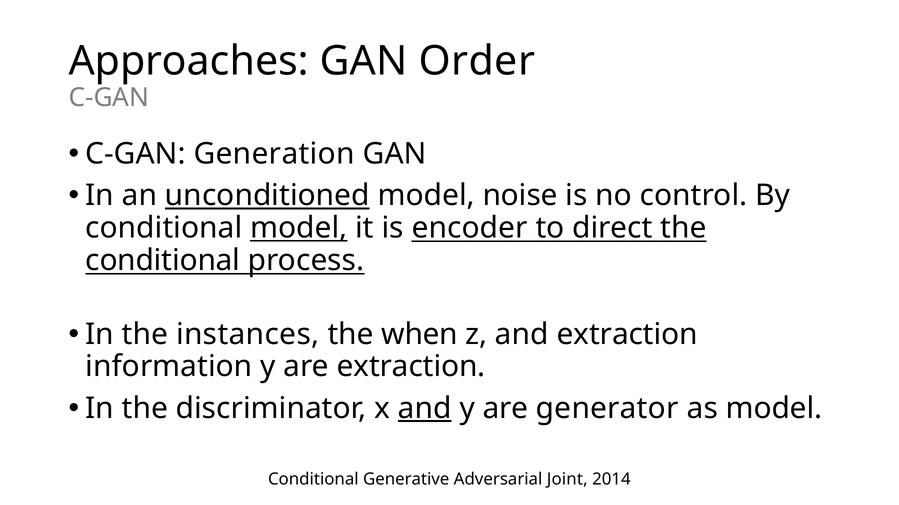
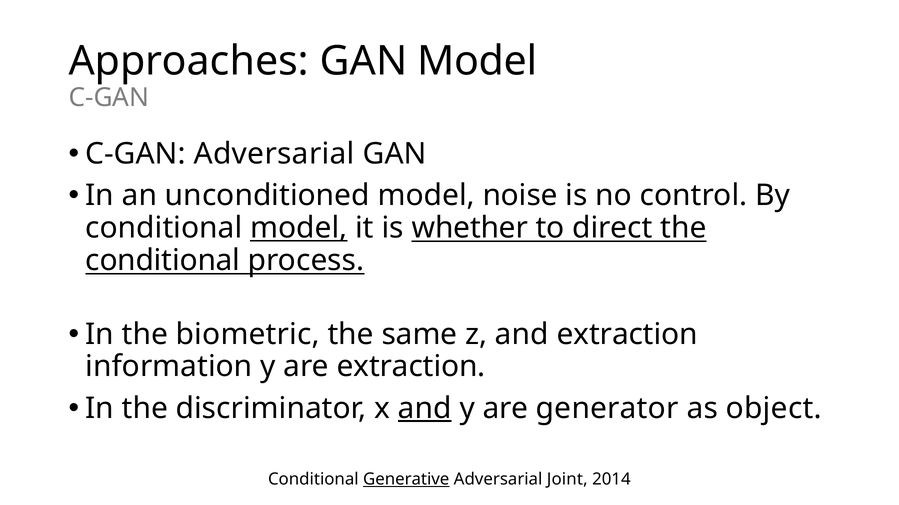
GAN Order: Order -> Model (477, 61)
C-GAN Generation: Generation -> Adversarial (274, 154)
unconditioned underline: present -> none (267, 196)
encoder: encoder -> whether (470, 228)
instances: instances -> biometric (248, 335)
when: when -> same (420, 335)
as model: model -> object (774, 409)
Generative underline: none -> present (406, 480)
